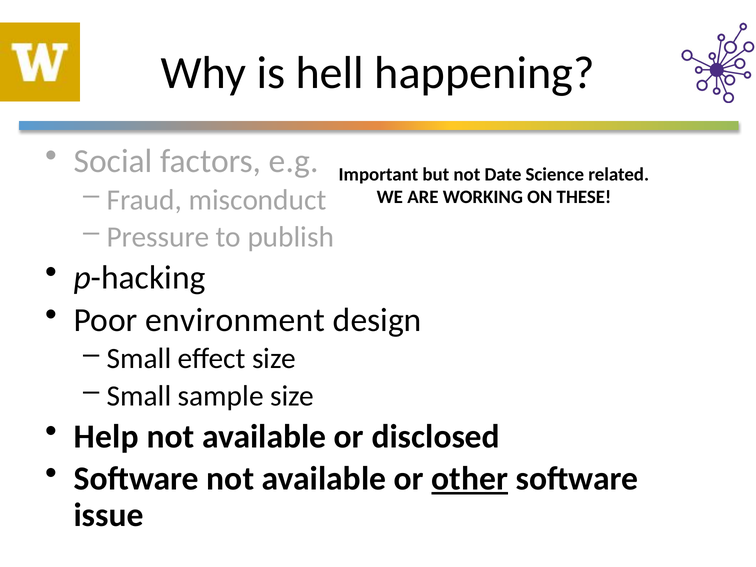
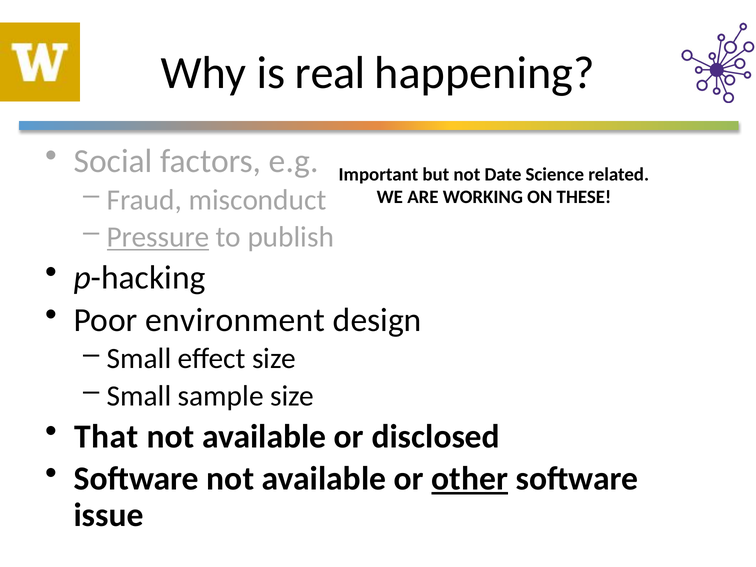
hell: hell -> real (330, 73)
Pressure underline: none -> present (158, 237)
Help: Help -> That (106, 436)
